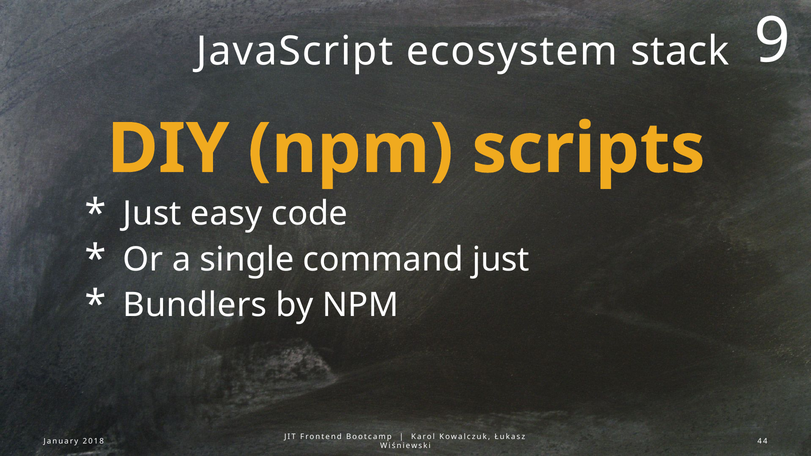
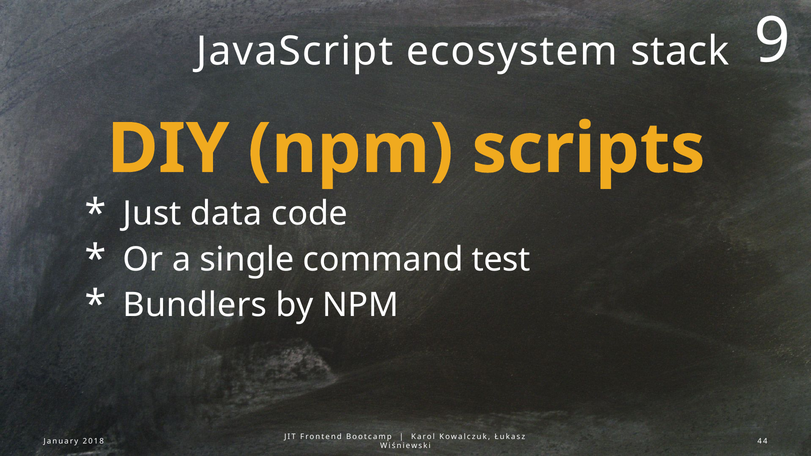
easy: easy -> data (226, 214)
command just: just -> test (501, 259)
